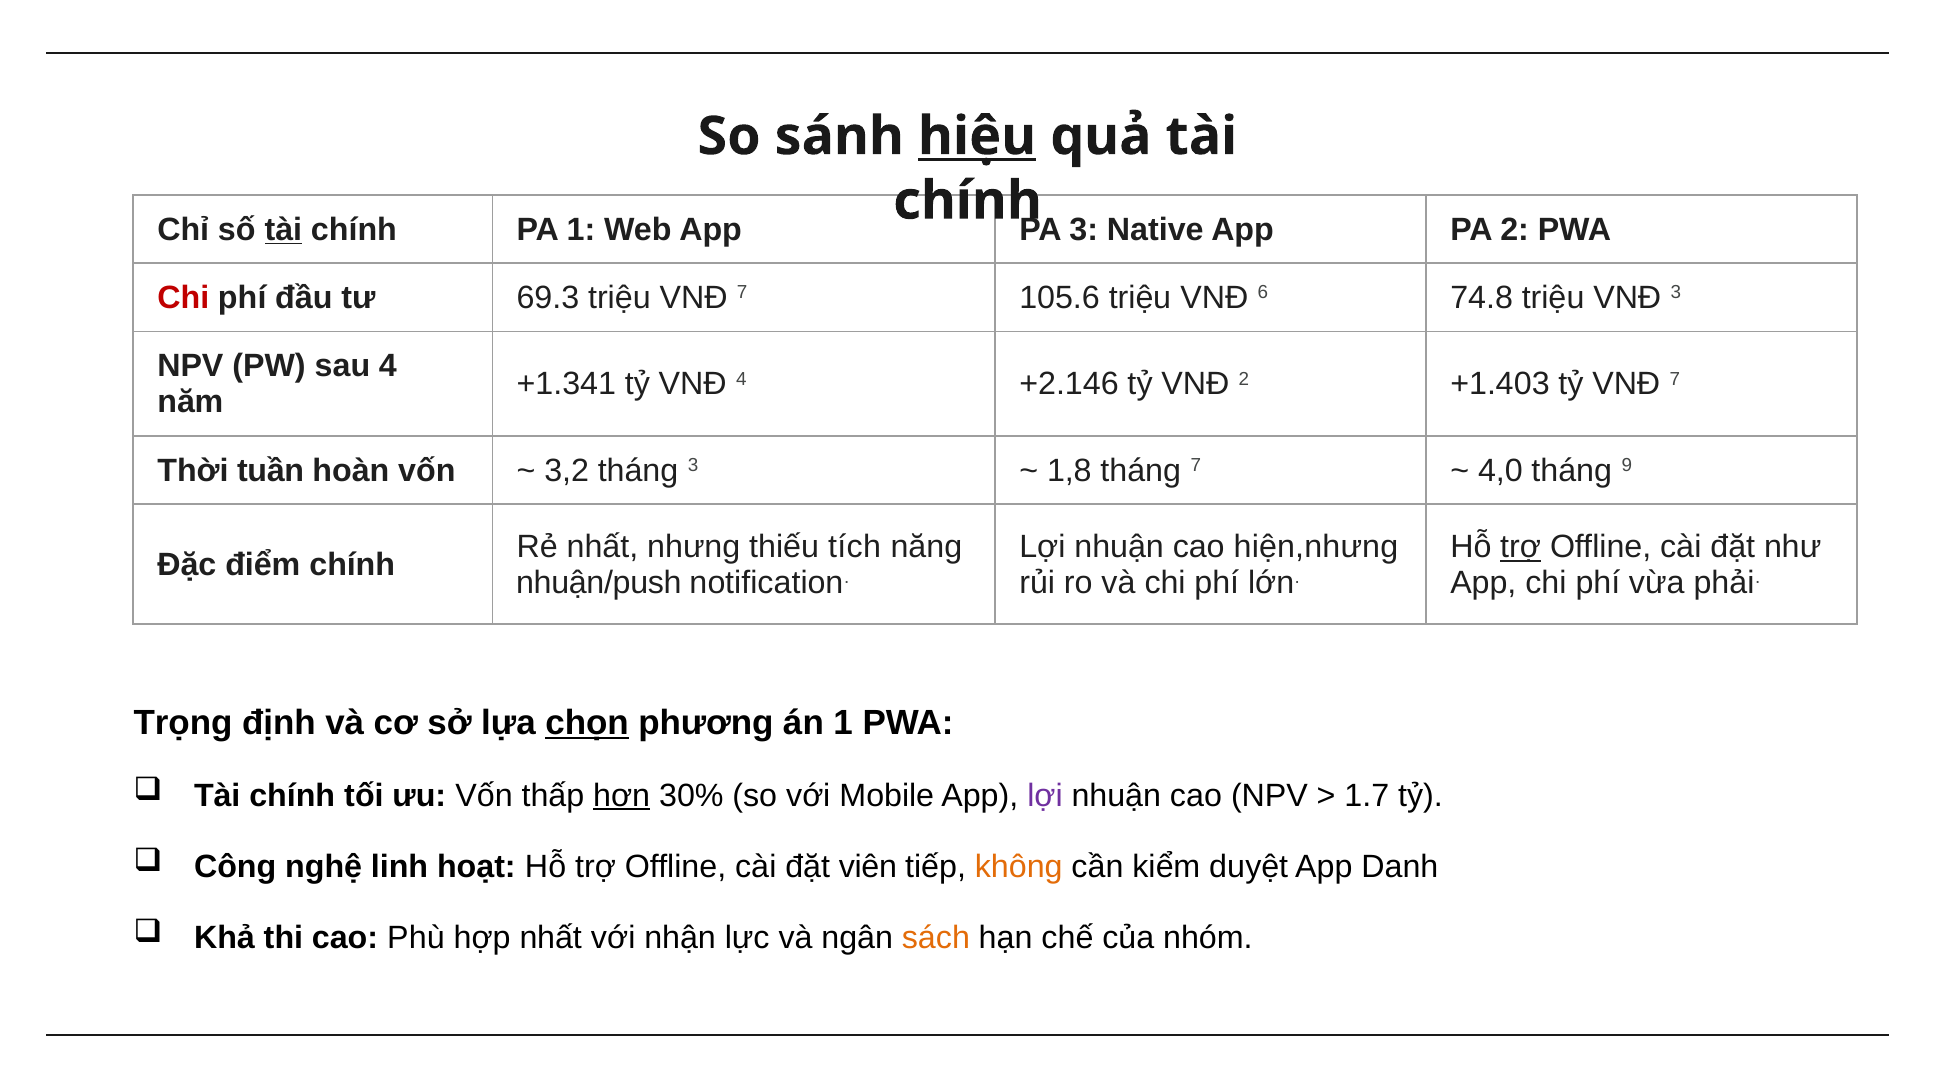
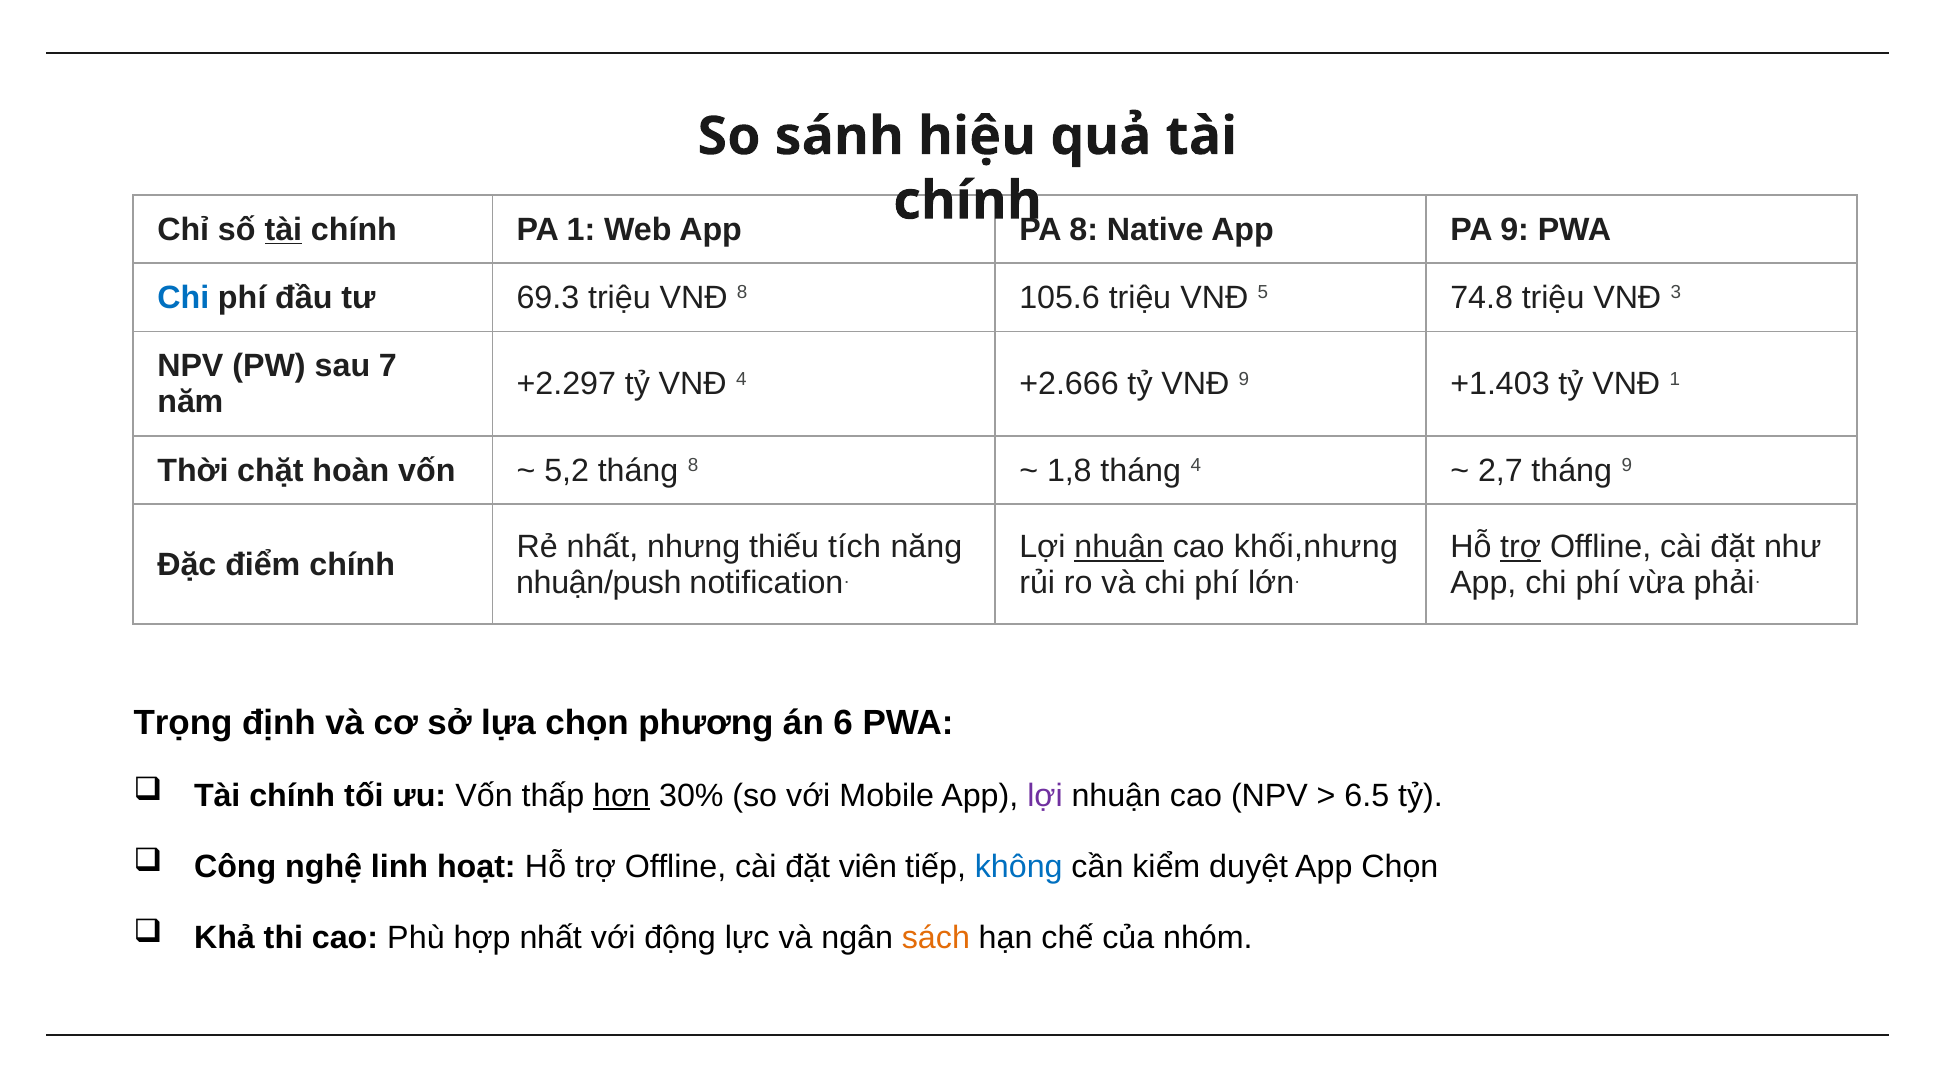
hiệu underline: present -> none (977, 137)
3: 3 -> 8 (1084, 230)
PA 2: 2 -> 9 (1515, 230)
Chi colour: red -> blue (183, 298)
triệu VNĐ 7: 7 -> 8 (742, 293)
6: 6 -> 5 (1263, 293)
sau 4: 4 -> 7 (388, 366)
+1.341: +1.341 -> +2.297 (566, 384)
+2.146: +2.146 -> +2.666 (1069, 384)
VNĐ 2: 2 -> 9 (1244, 379)
tỷ VNĐ 7: 7 -> 1 (1675, 379)
tuần: tuần -> chặt (270, 471)
3,2: 3,2 -> 5,2 (567, 471)
tháng 3: 3 -> 8 (693, 466)
tháng 7: 7 -> 4 (1196, 466)
4,0: 4,0 -> 2,7 (1500, 471)
nhuận underline: none -> present (1119, 547)
hiện,nhưng: hiện,nhưng -> khối,nhưng (1316, 547)
chọn underline: present -> none (587, 723)
án 1: 1 -> 6 (843, 723)
1.7: 1.7 -> 6.5 (1367, 796)
không colour: orange -> blue (1019, 867)
App Danh: Danh -> Chọn (1400, 867)
nhận: nhận -> động (680, 938)
